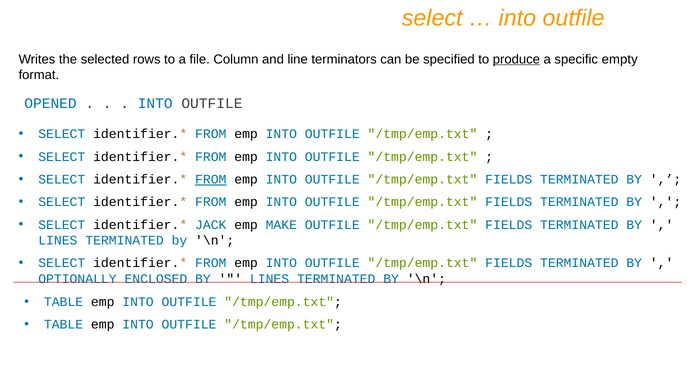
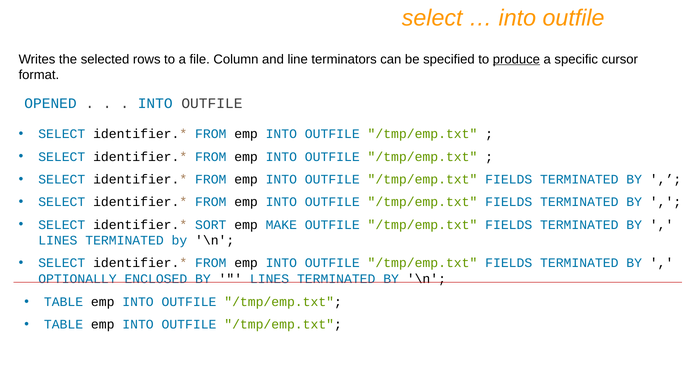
empty: empty -> cursor (620, 59)
FROM underline: present -> none (211, 179)
JACK: JACK -> SORT (211, 225)
